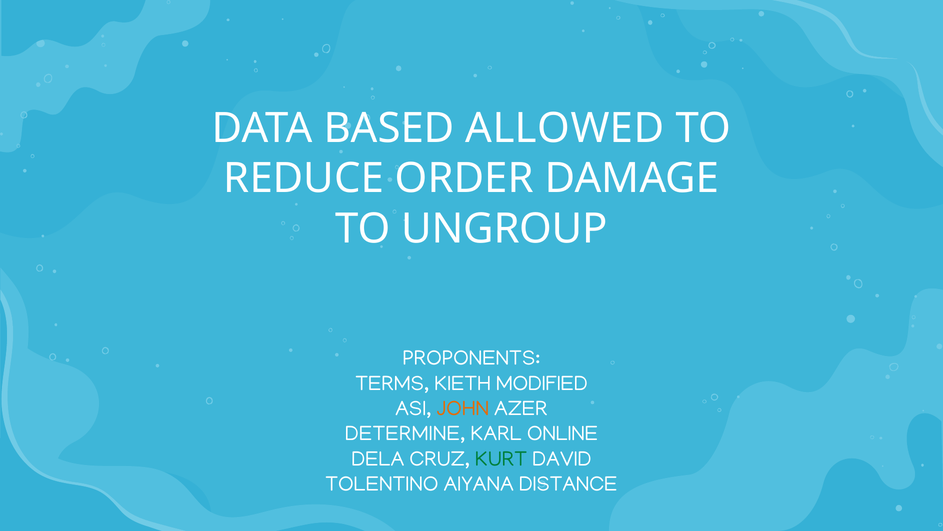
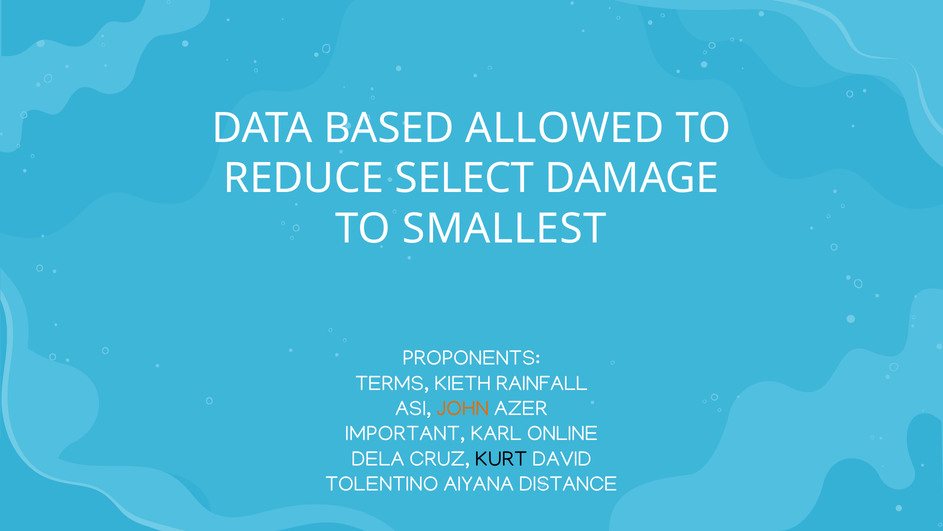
ORDER: ORDER -> SELECT (465, 178)
UNGROUP: UNGROUP -> SMALLEST (504, 229)
MODIFIED: MODIFIED -> RAINFALL (542, 383)
DETERMINE: DETERMINE -> IMPORTANT (405, 433)
KURT colour: green -> black (501, 458)
